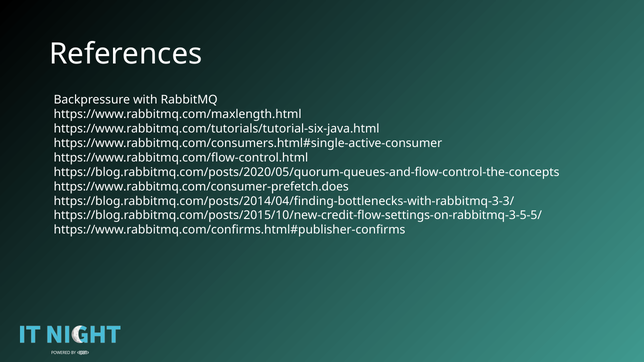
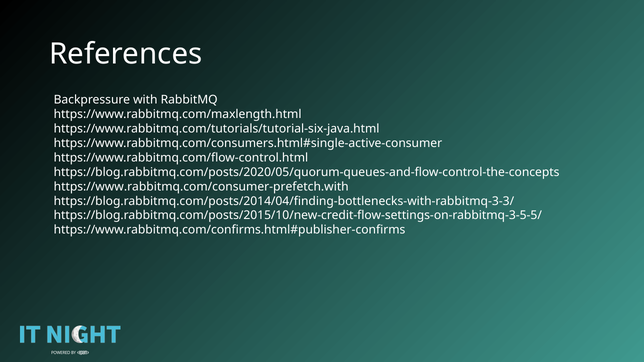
https://www.rabbitmq.com/consumer-prefetch.does: https://www.rabbitmq.com/consumer-prefetch.does -> https://www.rabbitmq.com/consumer-prefetch.with (201, 187)
